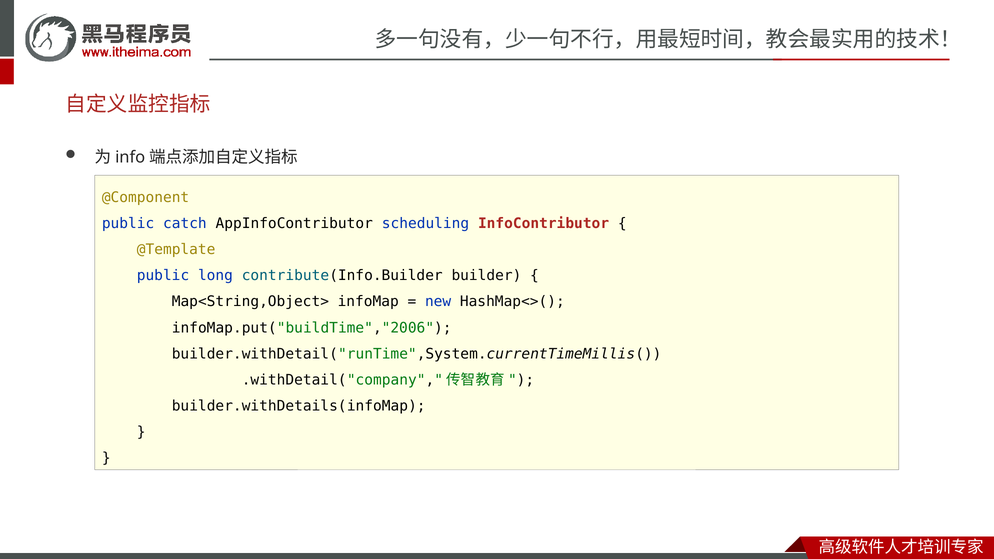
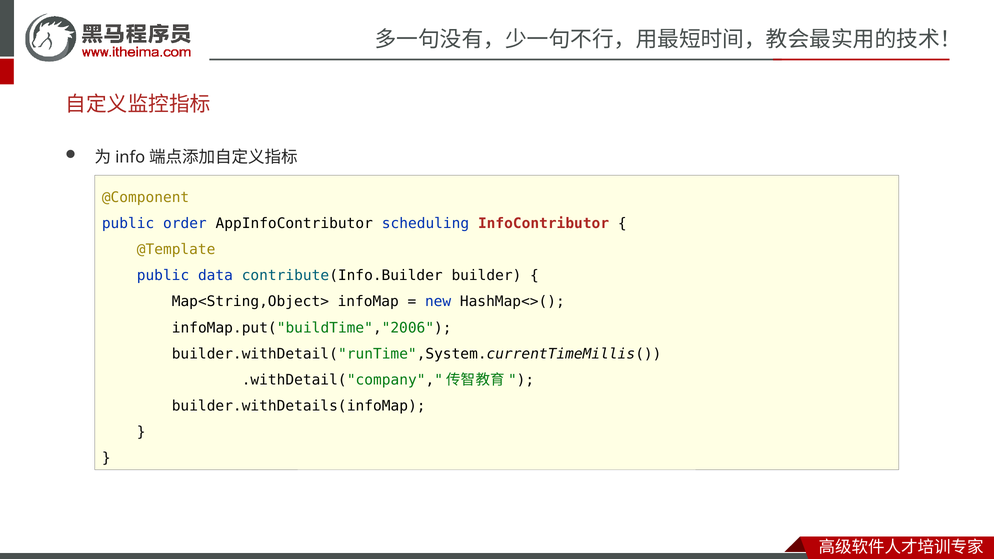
catch: catch -> order (185, 223)
long: long -> data (215, 276)
